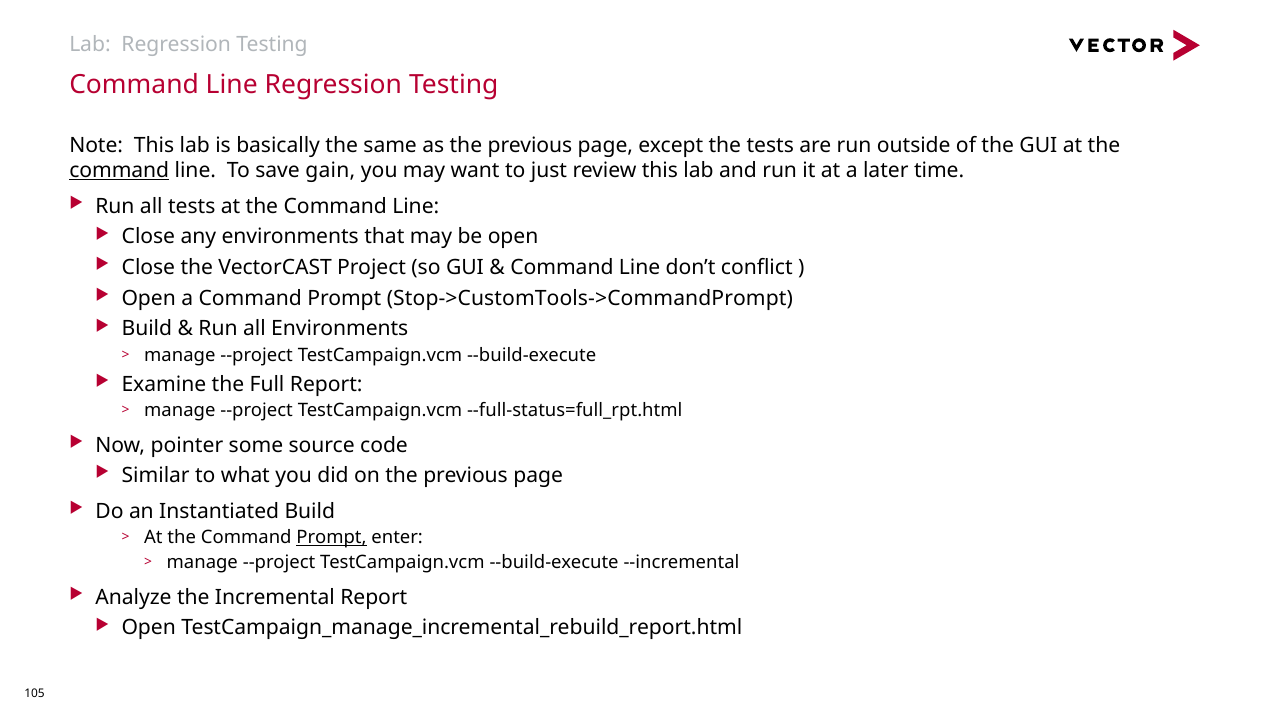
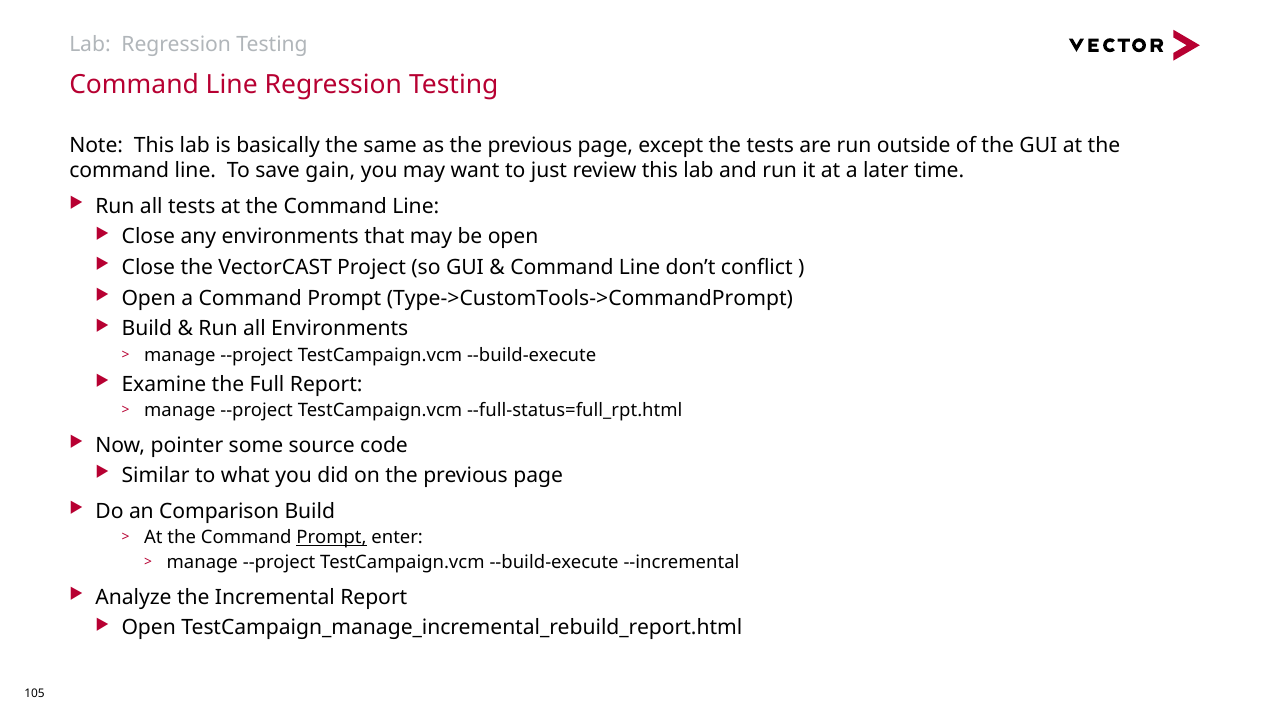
command underline: present -> none (119, 171)
Stop->CustomTools->CommandPrompt: Stop->CustomTools->CommandPrompt -> Type->CustomTools->CommandPrompt (590, 298)
Instantiated: Instantiated -> Comparison (219, 512)
